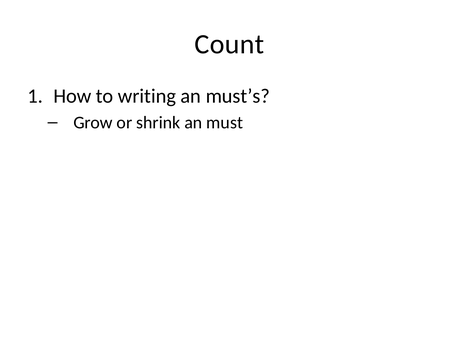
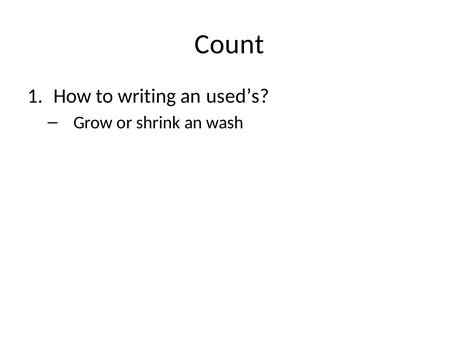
must’s: must’s -> used’s (238, 96)
must: must -> wash (225, 123)
